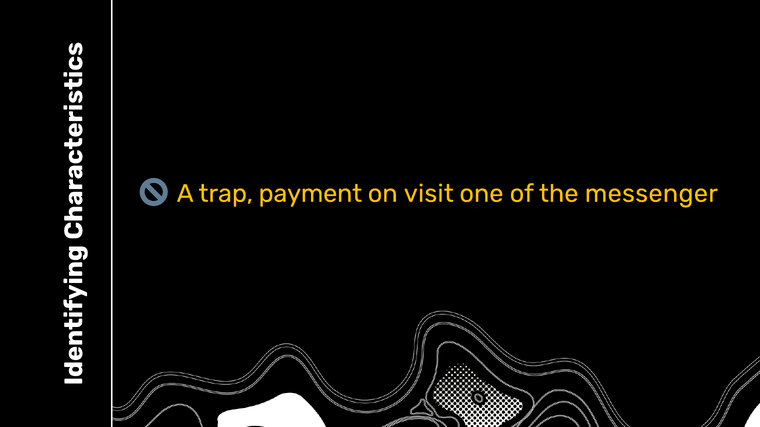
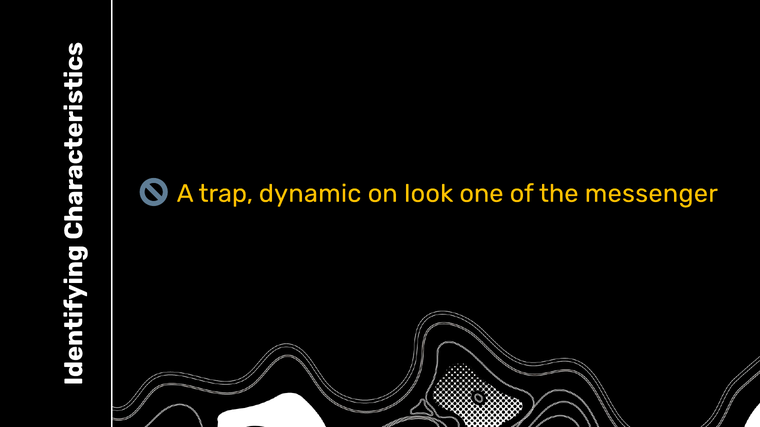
payment: payment -> dynamic (310, 194)
visit: visit -> look (429, 194)
